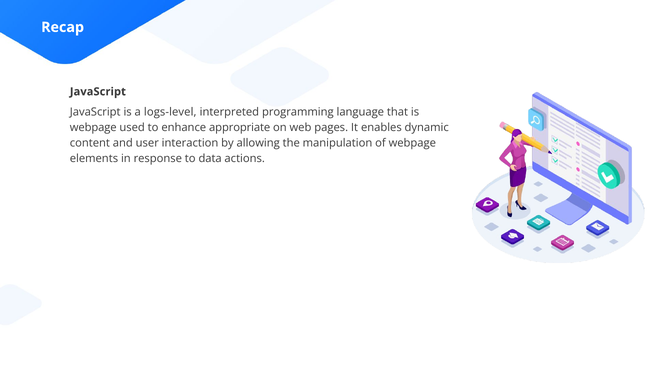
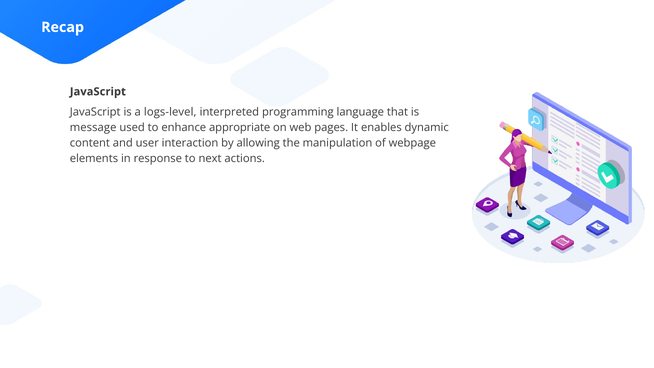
webpage: webpage -> message (93, 128)
data: data -> next (210, 159)
